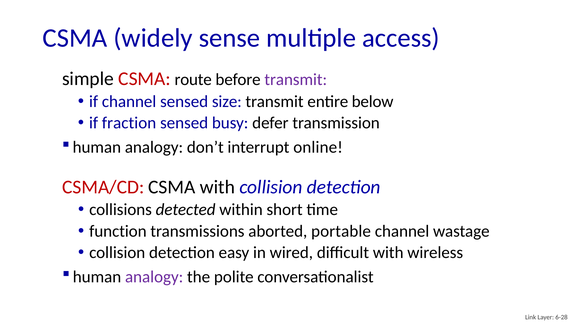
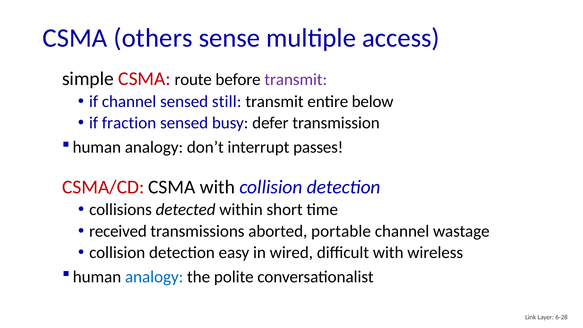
widely: widely -> others (153, 38)
size: size -> still (227, 101)
online: online -> passes (318, 147)
function: function -> received (118, 231)
analogy colour: purple -> blue (154, 277)
